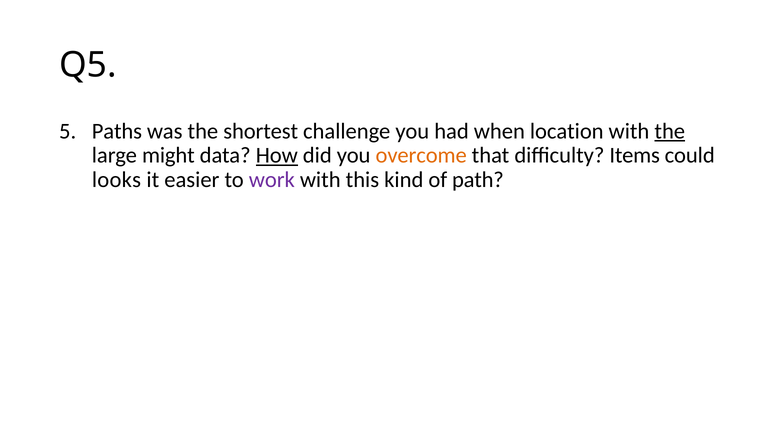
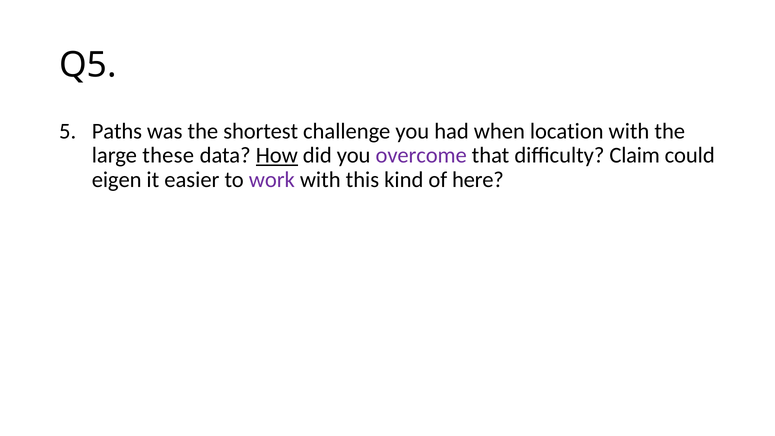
the underline: present -> none (670, 131)
might: might -> these (168, 155)
overcome colour: orange -> purple (421, 155)
Items: Items -> Claim (635, 155)
looks: looks -> eigen (117, 180)
path: path -> here (478, 180)
